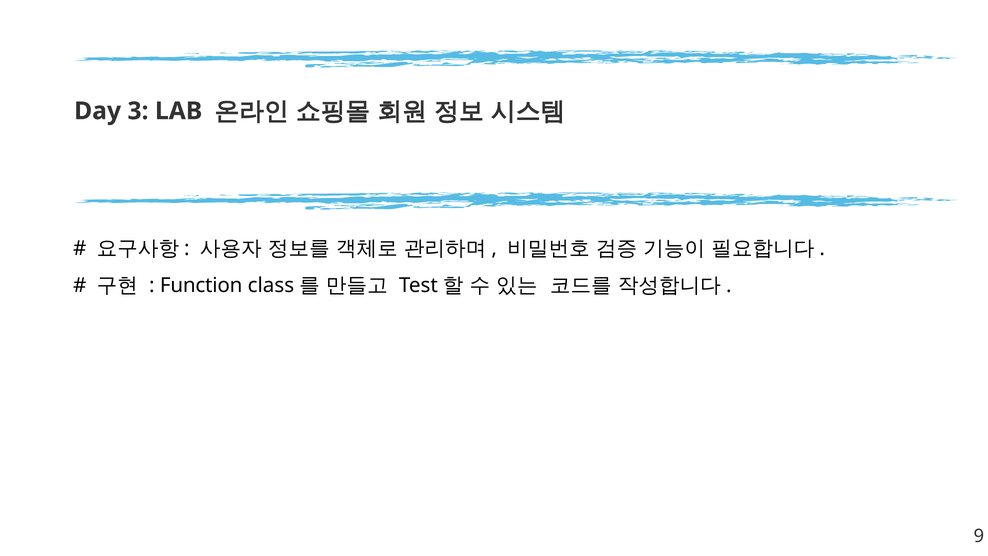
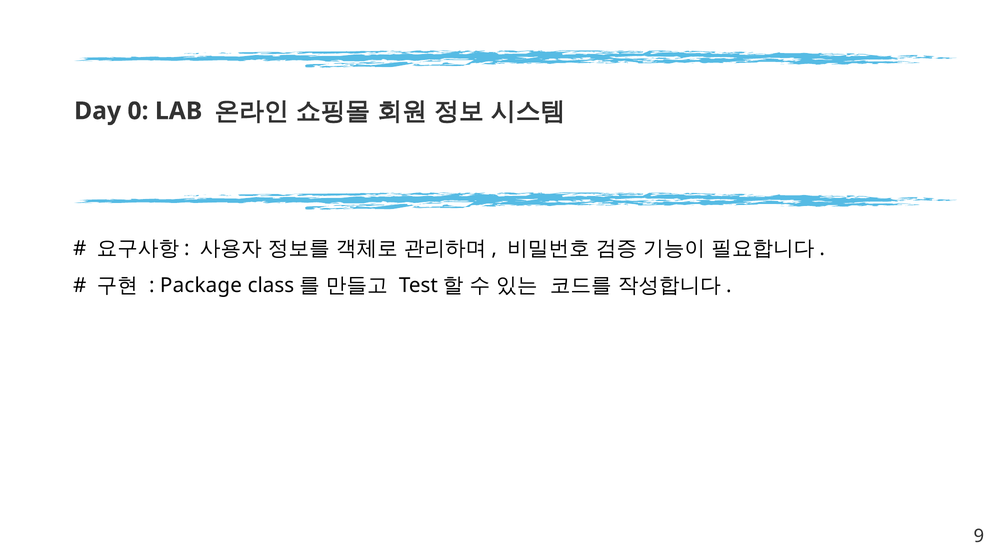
3: 3 -> 0 (138, 111)
Function: Function -> Package (201, 286)
